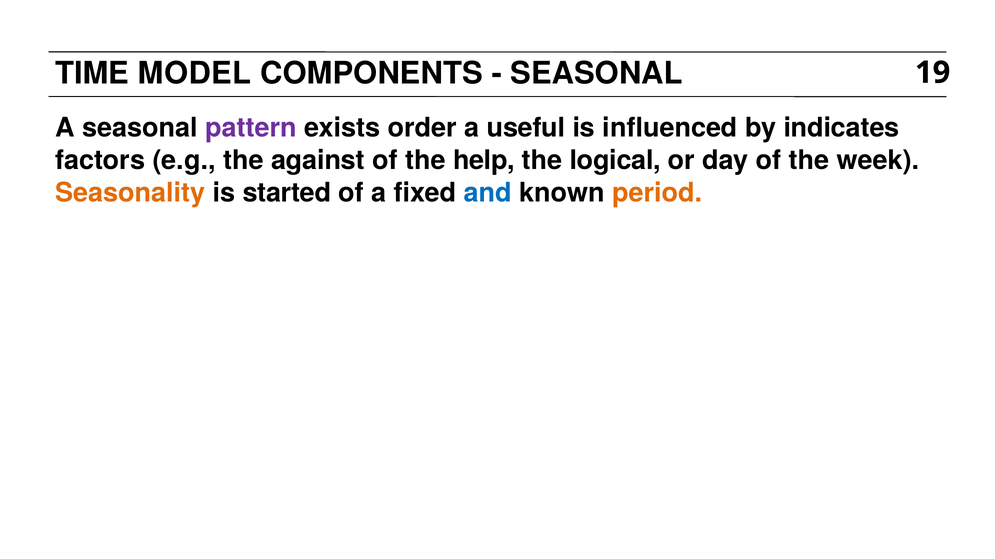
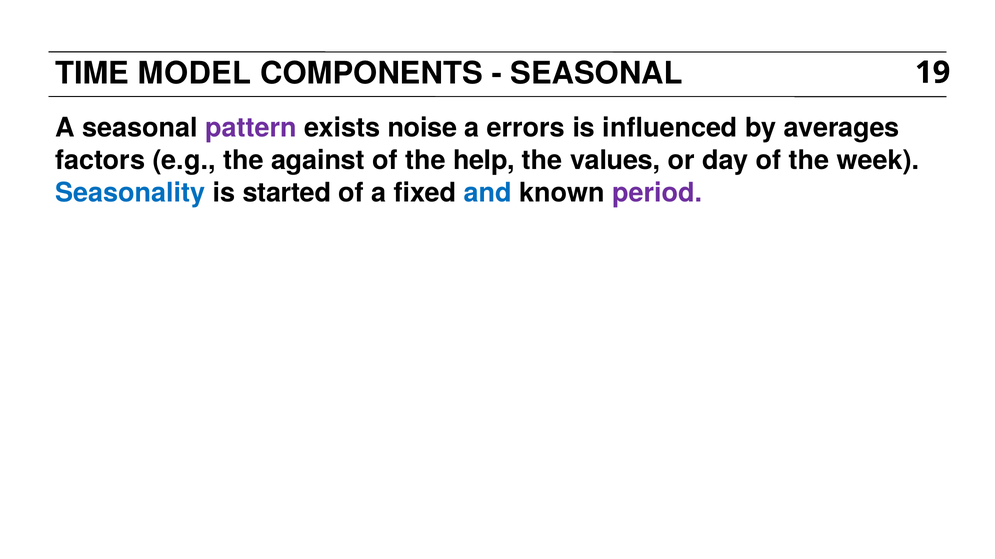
order: order -> noise (422, 128)
useful: useful -> errors (526, 128)
indicates: indicates -> averages (842, 128)
logical: logical -> values (615, 160)
Seasonality colour: orange -> blue (130, 193)
period colour: orange -> purple (657, 193)
